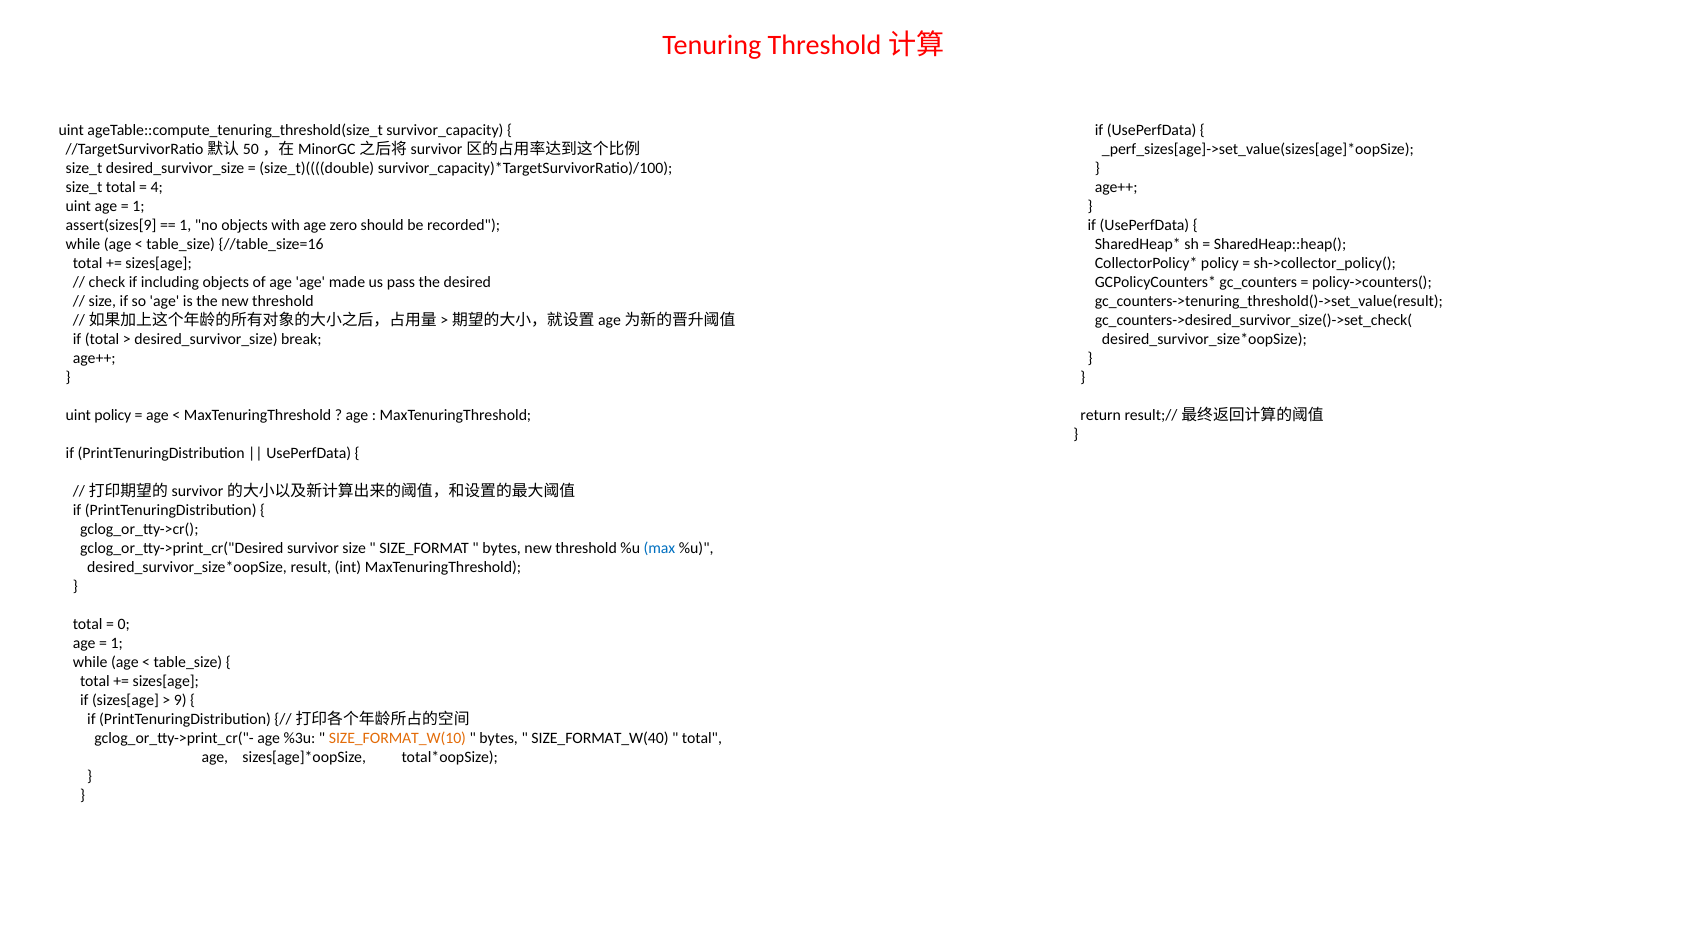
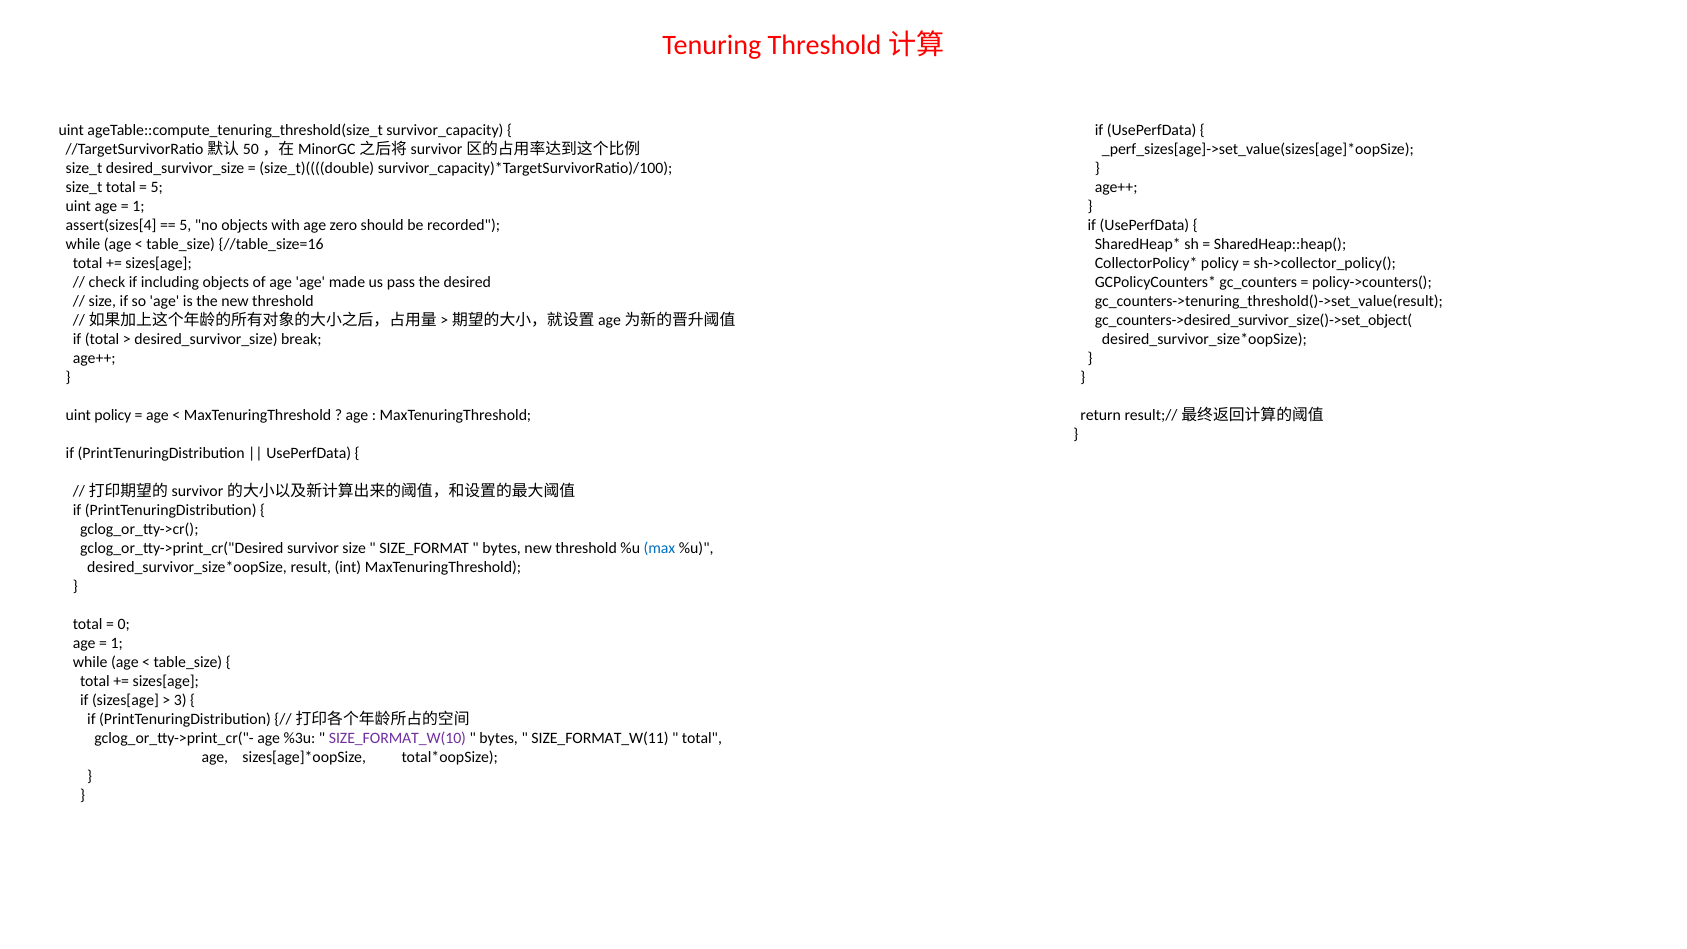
4: 4 -> 5 (157, 187)
assert(sizes[9: assert(sizes[9 -> assert(sizes[4 (111, 225)
1: 1 -> 5 (185, 225)
gc_counters->desired_survivor_size()->set_check(: gc_counters->desired_survivor_size()->set_check( -> gc_counters->desired_survivor_size()->set_object( (1253, 320)
9: 9 -> 3 (180, 700)
SIZE_FORMAT_W(10 colour: orange -> purple (397, 738)
SIZE_FORMAT_W(40: SIZE_FORMAT_W(40 -> SIZE_FORMAT_W(11 (600, 738)
